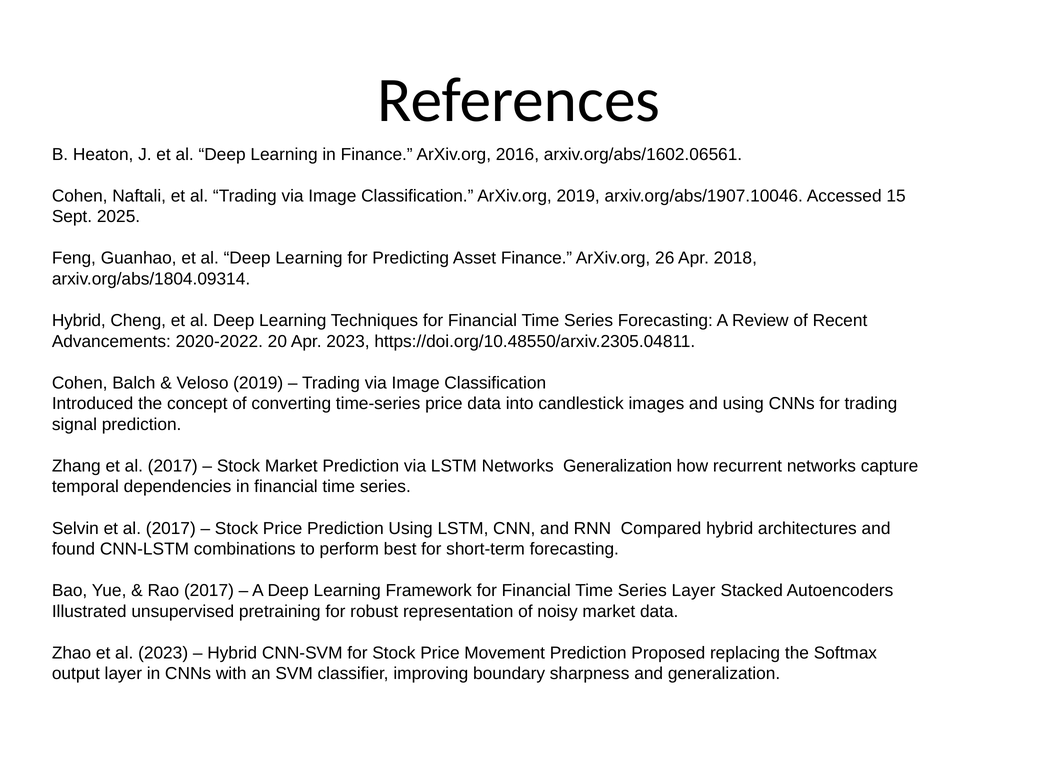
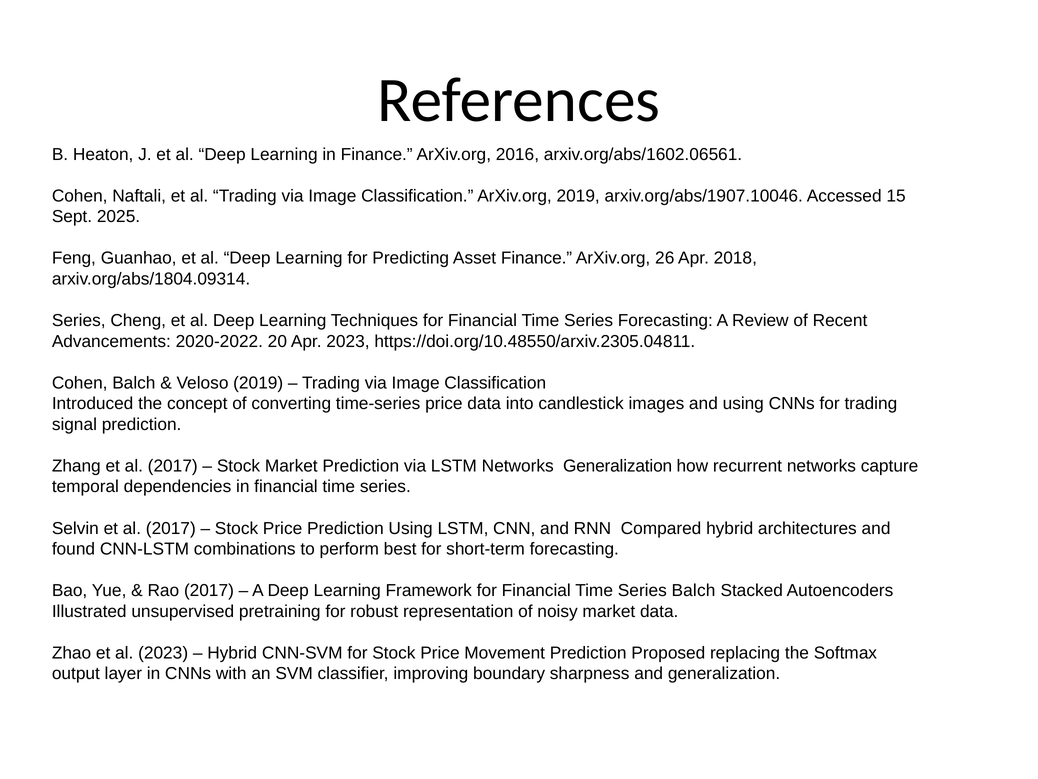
Hybrid: Hybrid -> Series (79, 320)
Series Layer: Layer -> Balch (693, 590)
